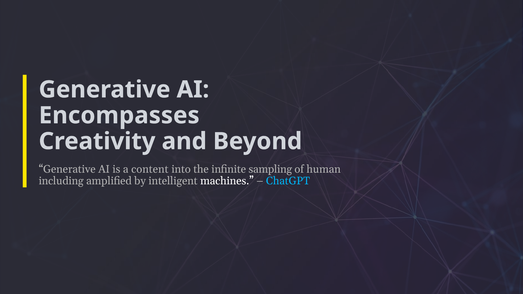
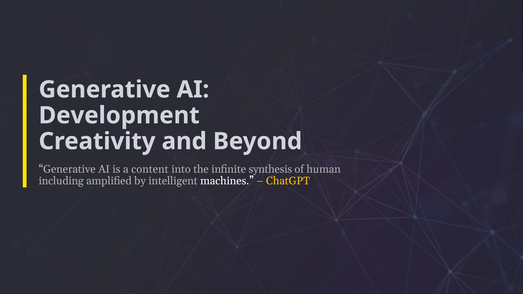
Encompasses: Encompasses -> Development (119, 115)
sampling: sampling -> synthesis (270, 169)
ChatGPT colour: light blue -> yellow (288, 181)
